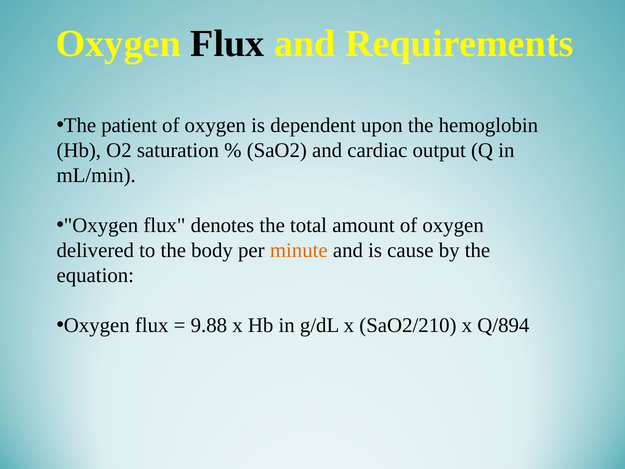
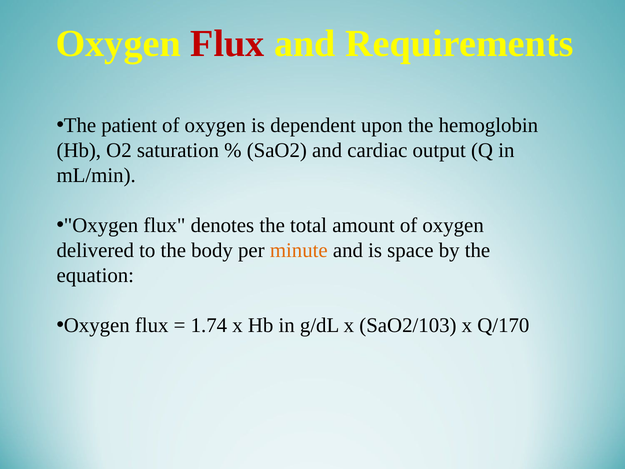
Flux colour: black -> red (227, 43)
cause: cause -> space (410, 250)
9.88: 9.88 -> 1.74 (209, 325)
SaO2/210: SaO2/210 -> SaO2/103 (408, 325)
Q/894: Q/894 -> Q/170 (503, 325)
